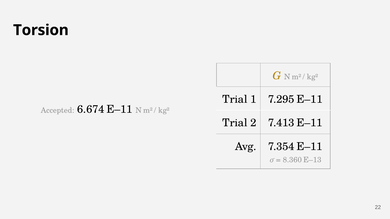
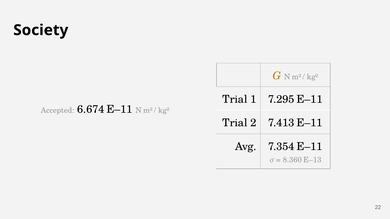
Torsion: Torsion -> Society (41, 30)
